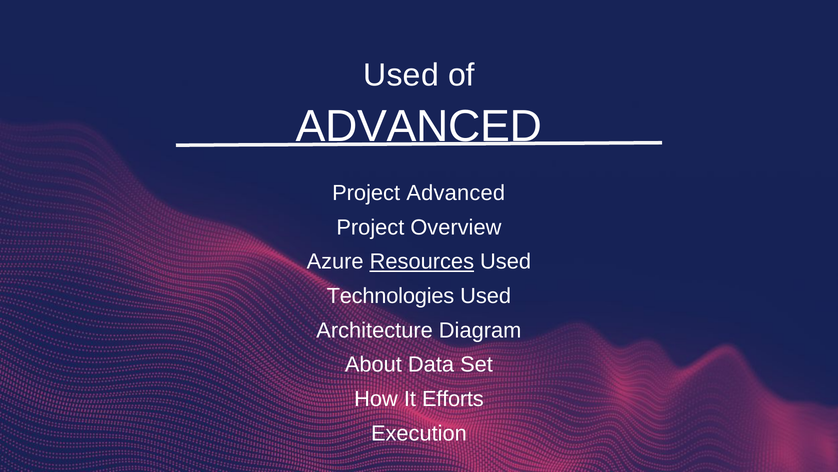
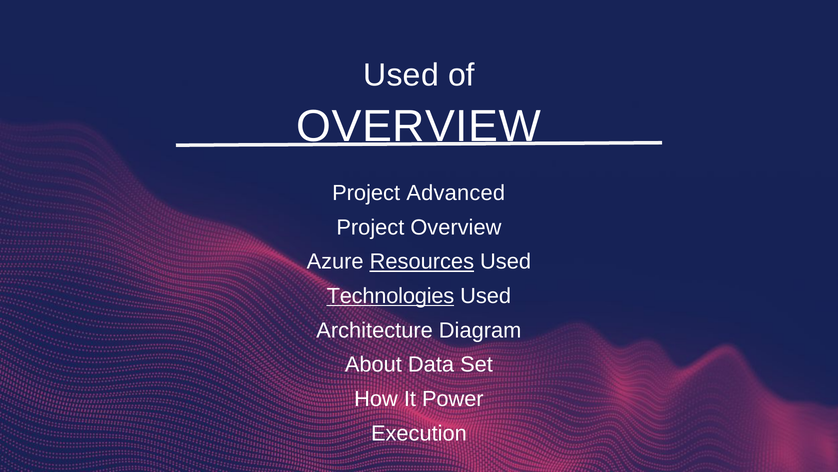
ADVANCED: ADVANCED -> OVERVIEW (419, 126)
Technologies underline: none -> present (390, 296)
Efforts: Efforts -> Power (453, 399)
